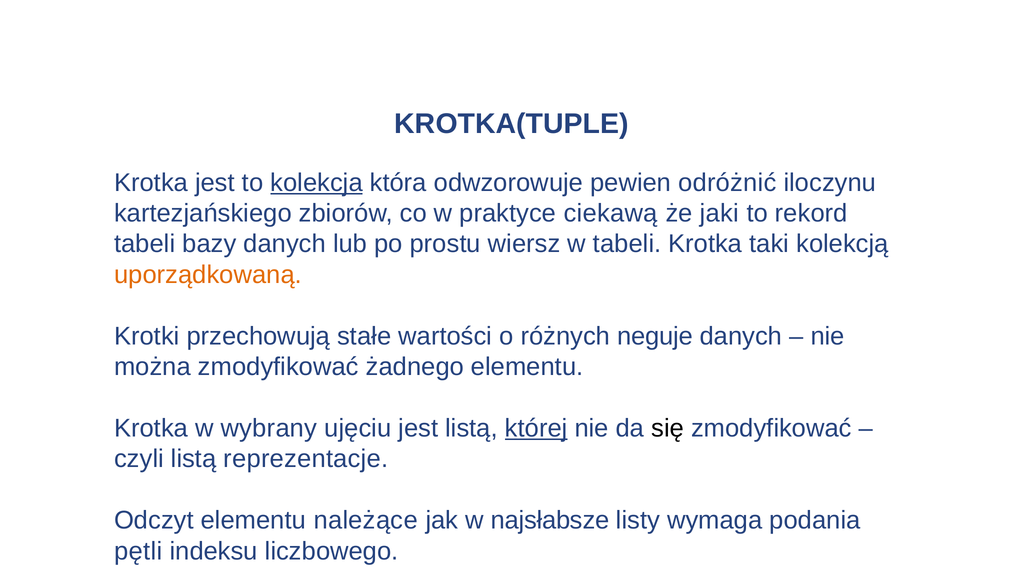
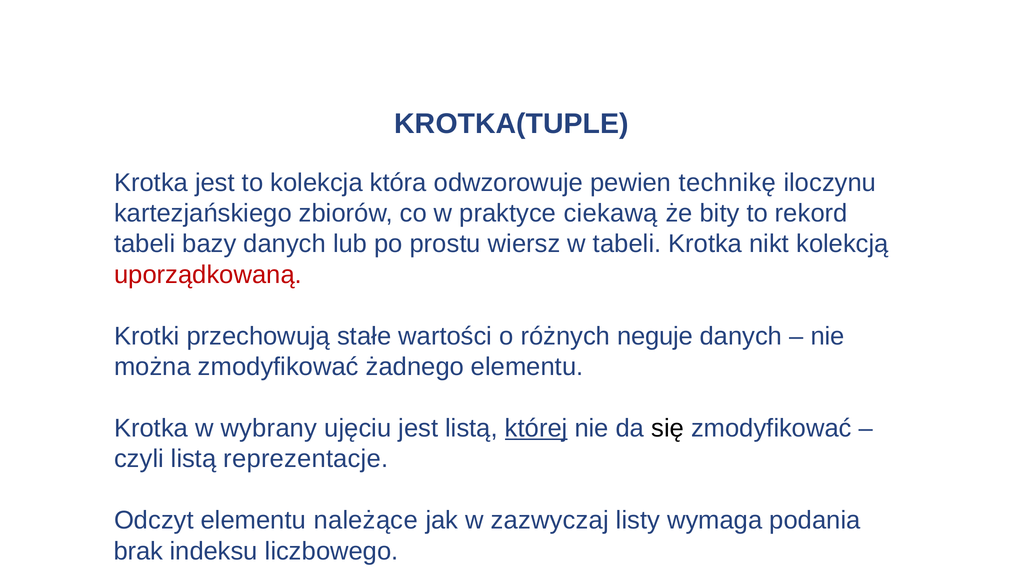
kolekcja underline: present -> none (317, 183)
odróżnić: odróżnić -> technikę (727, 183)
jaki: jaki -> bity (720, 213)
taki: taki -> nikt (769, 244)
uporządkowaną colour: orange -> red (208, 275)
najsłabsze: najsłabsze -> zazwyczaj (550, 520)
pętli: pętli -> brak (138, 551)
